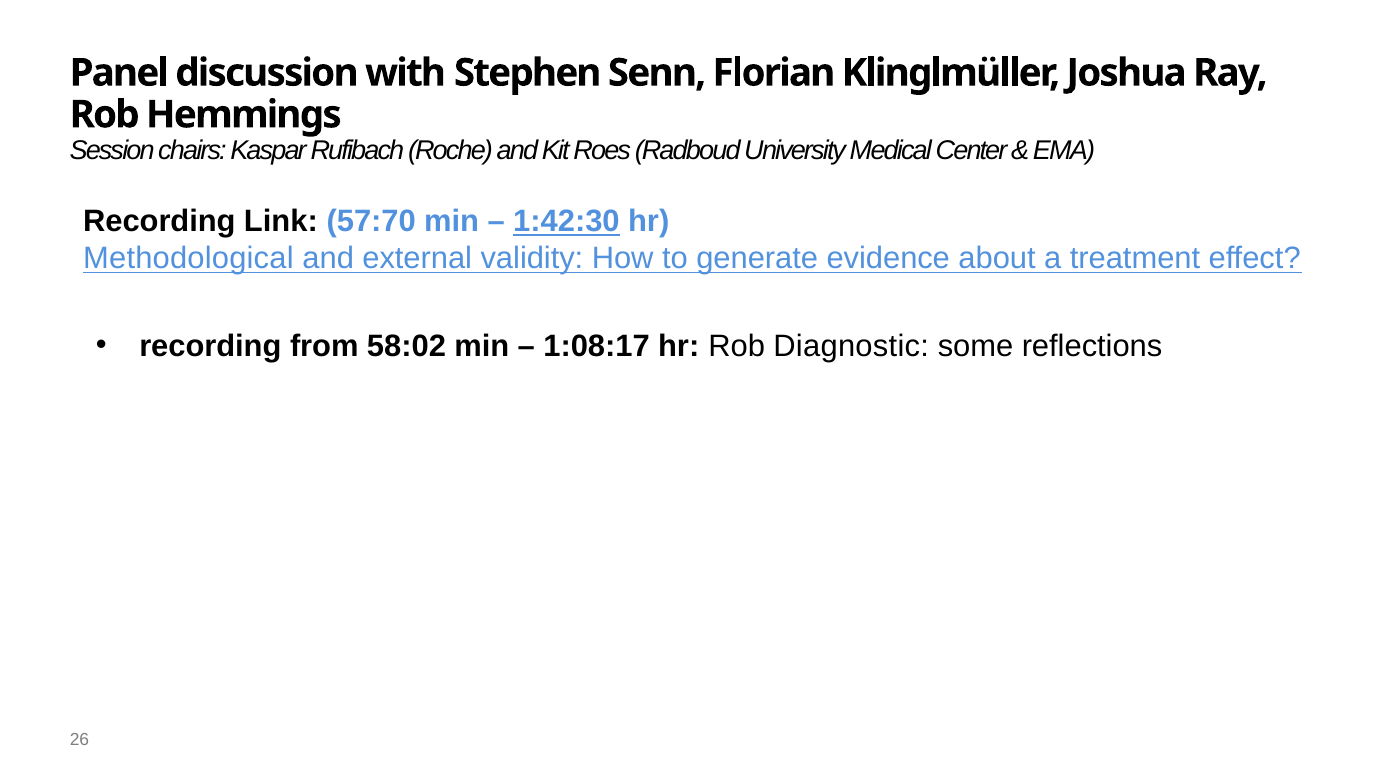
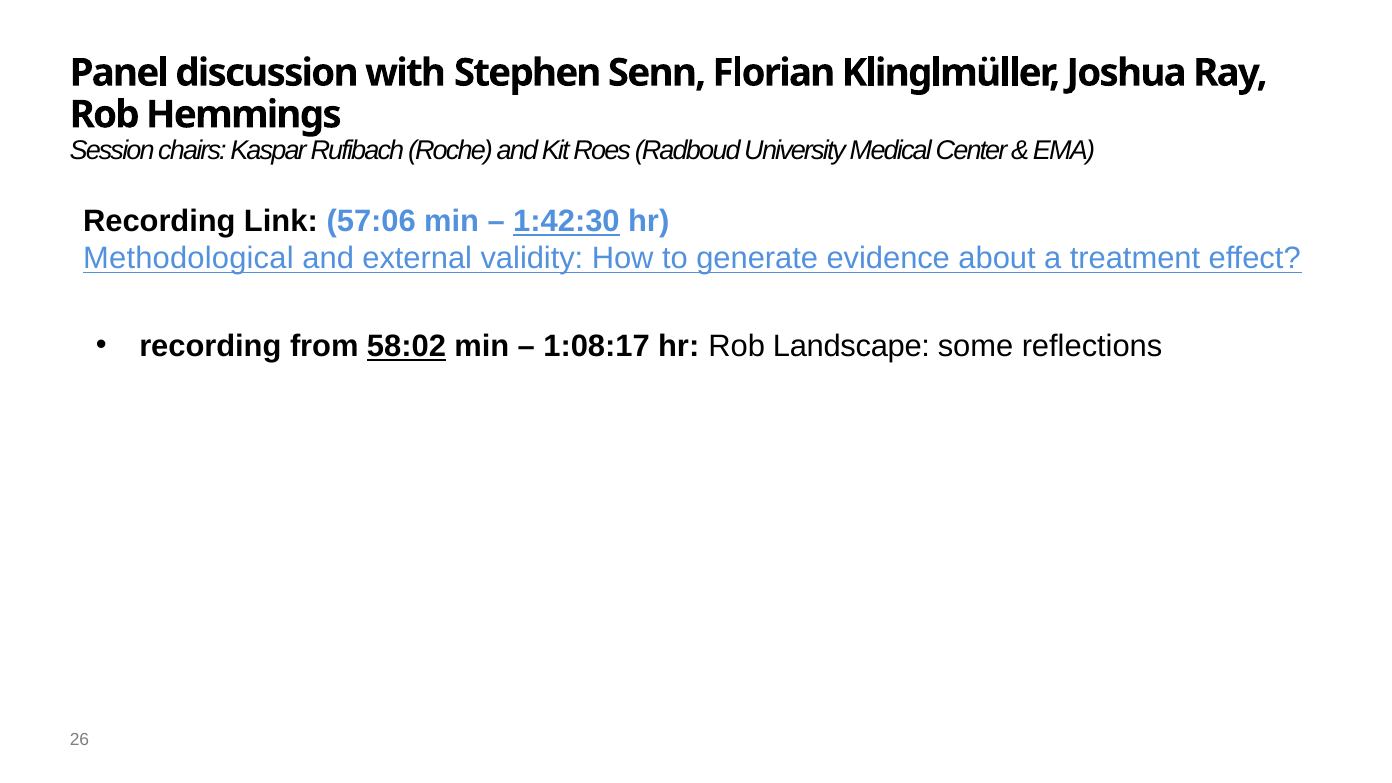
57:70: 57:70 -> 57:06 (371, 222)
58:02 underline: none -> present (406, 347)
Diagnostic: Diagnostic -> Landscape (851, 347)
